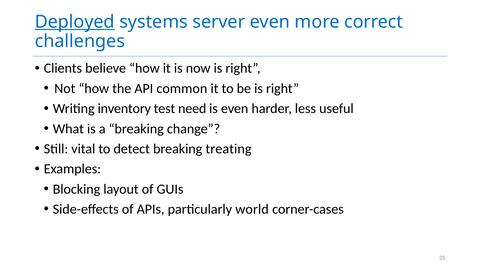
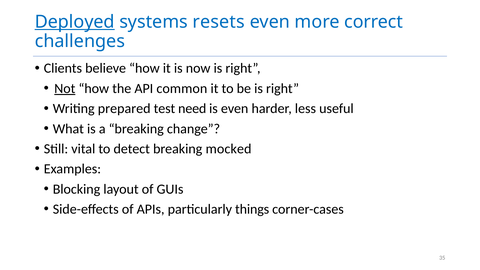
server: server -> resets (219, 22)
Not underline: none -> present (65, 88)
inventory: inventory -> prepared (124, 109)
treating: treating -> mocked (229, 149)
world: world -> things (252, 209)
